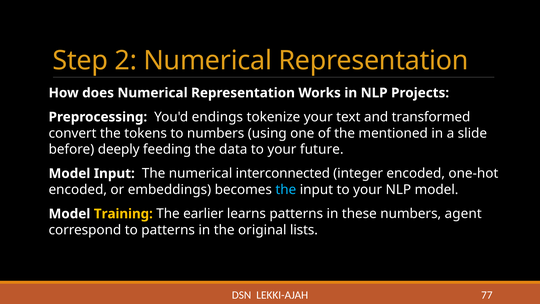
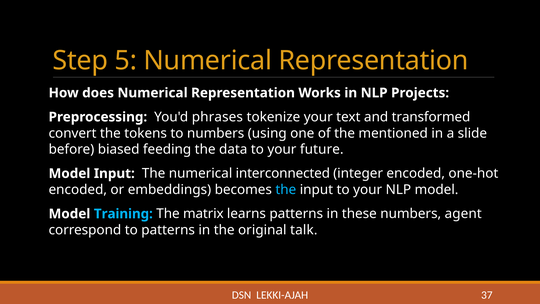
2: 2 -> 5 (126, 60)
endings: endings -> phrases (217, 117)
deeply: deeply -> biased (119, 149)
Training colour: yellow -> light blue (123, 214)
earlier: earlier -> matrix (203, 214)
lists: lists -> talk (304, 230)
77: 77 -> 37 (487, 295)
